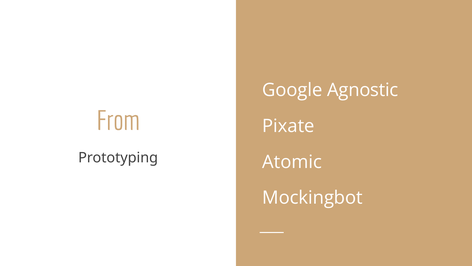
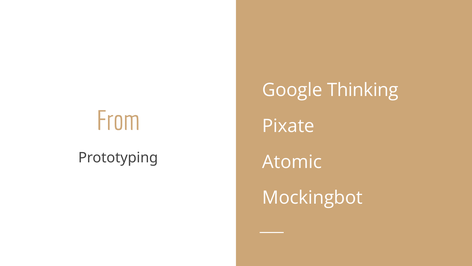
Agnostic: Agnostic -> Thinking (363, 90)
